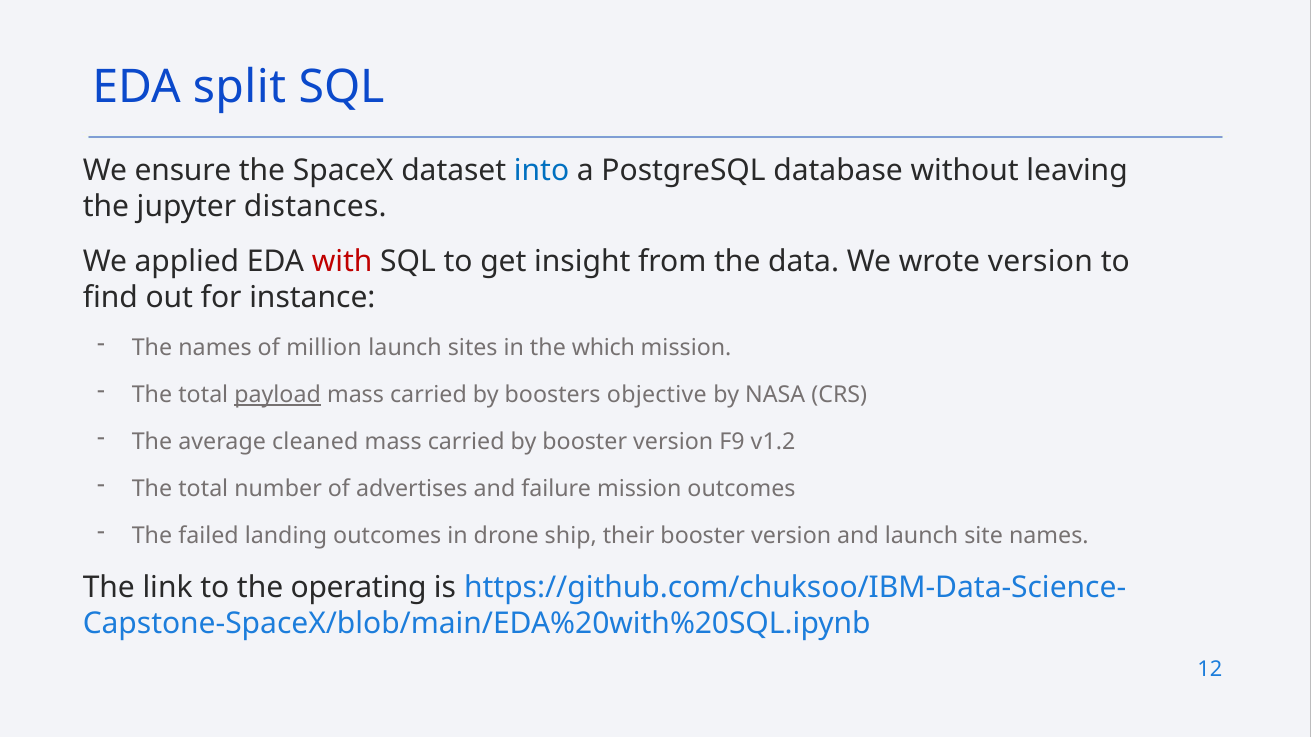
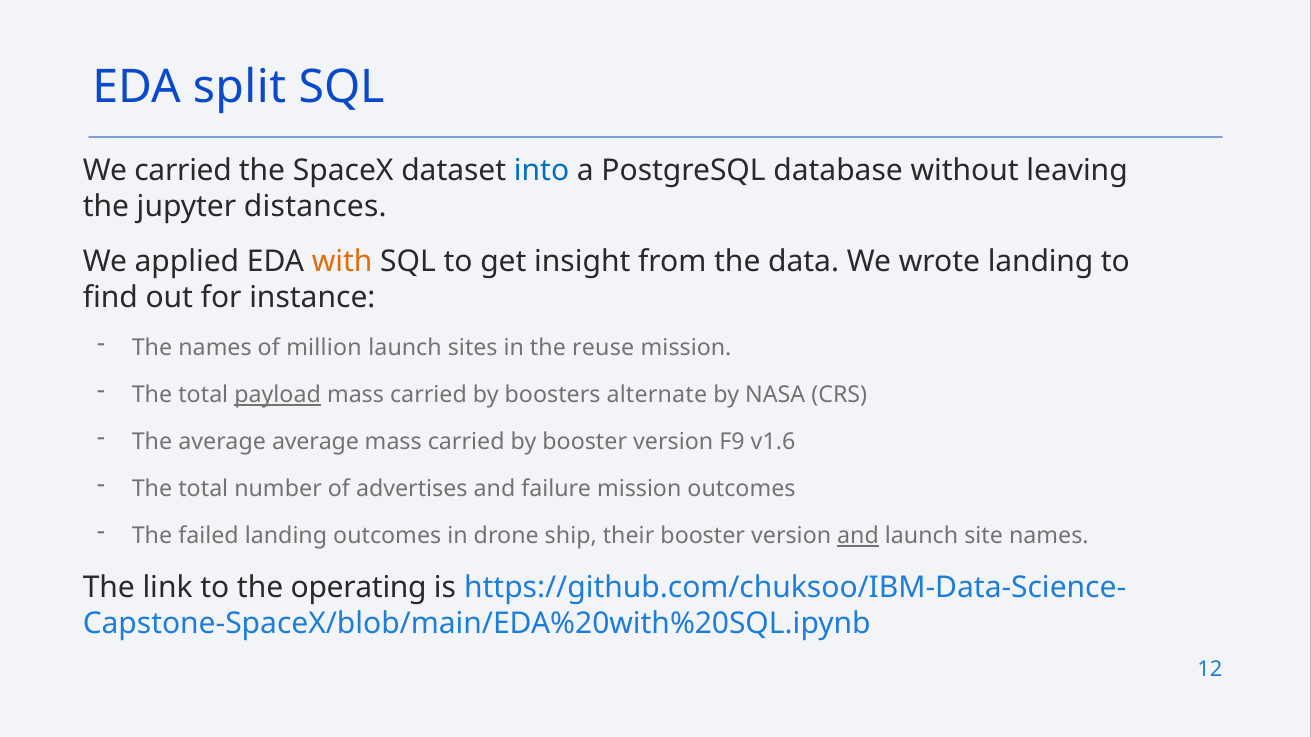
We ensure: ensure -> carried (183, 170)
with colour: red -> orange (342, 262)
wrote version: version -> landing (1041, 262)
which: which -> reuse (603, 348)
objective: objective -> alternate (657, 395)
average cleaned: cleaned -> average (315, 442)
v1.2: v1.2 -> v1.6 (773, 442)
and underline: none -> present (858, 536)
